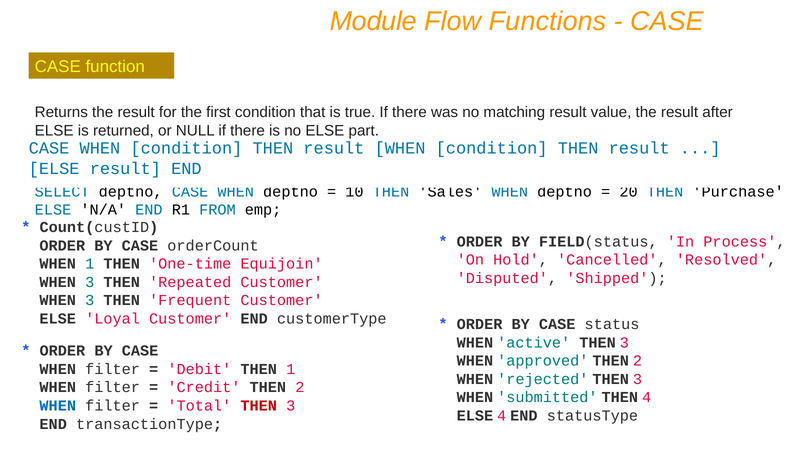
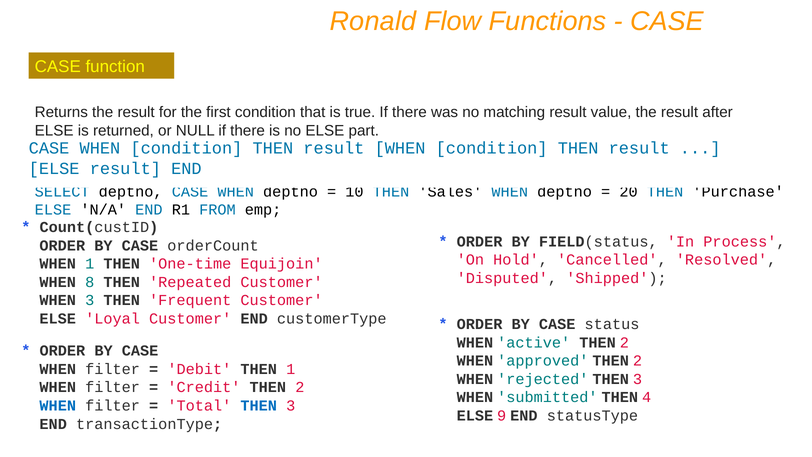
Module: Module -> Ronald (373, 21)
3: 3 -> 8 (90, 282)
active THEN 3: 3 -> 2 (624, 342)
THEN colour: red -> blue (259, 406)
ELSE 4: 4 -> 9 (502, 415)
